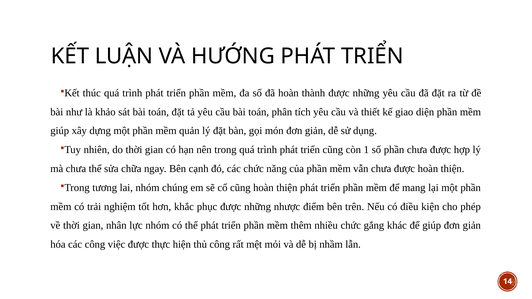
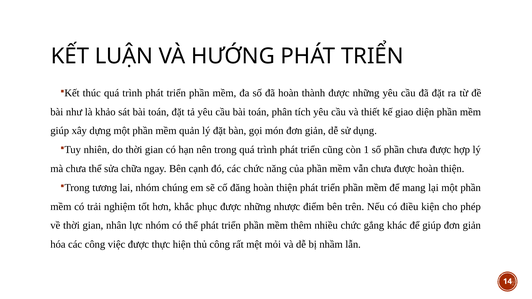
cố cũng: cũng -> đăng (240, 188)
